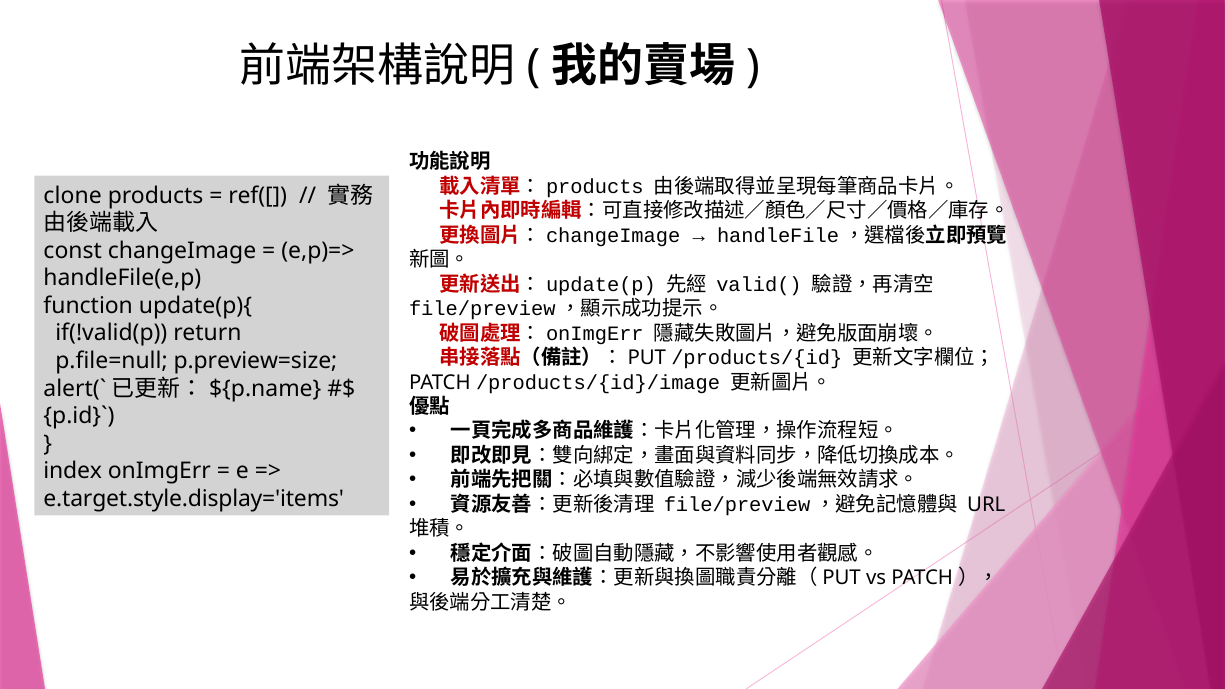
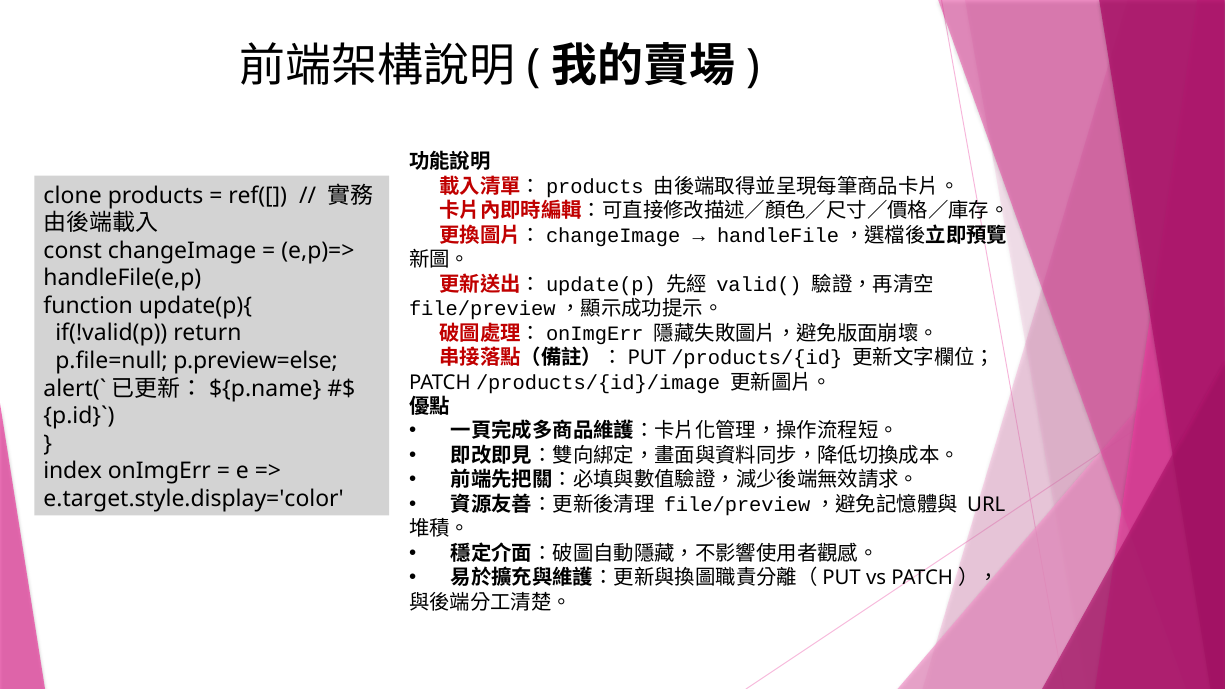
p.preview=size: p.preview=size -> p.preview=else (256, 361)
e.target.style.display='items: e.target.style.display='items -> e.target.style.display='color (194, 499)
